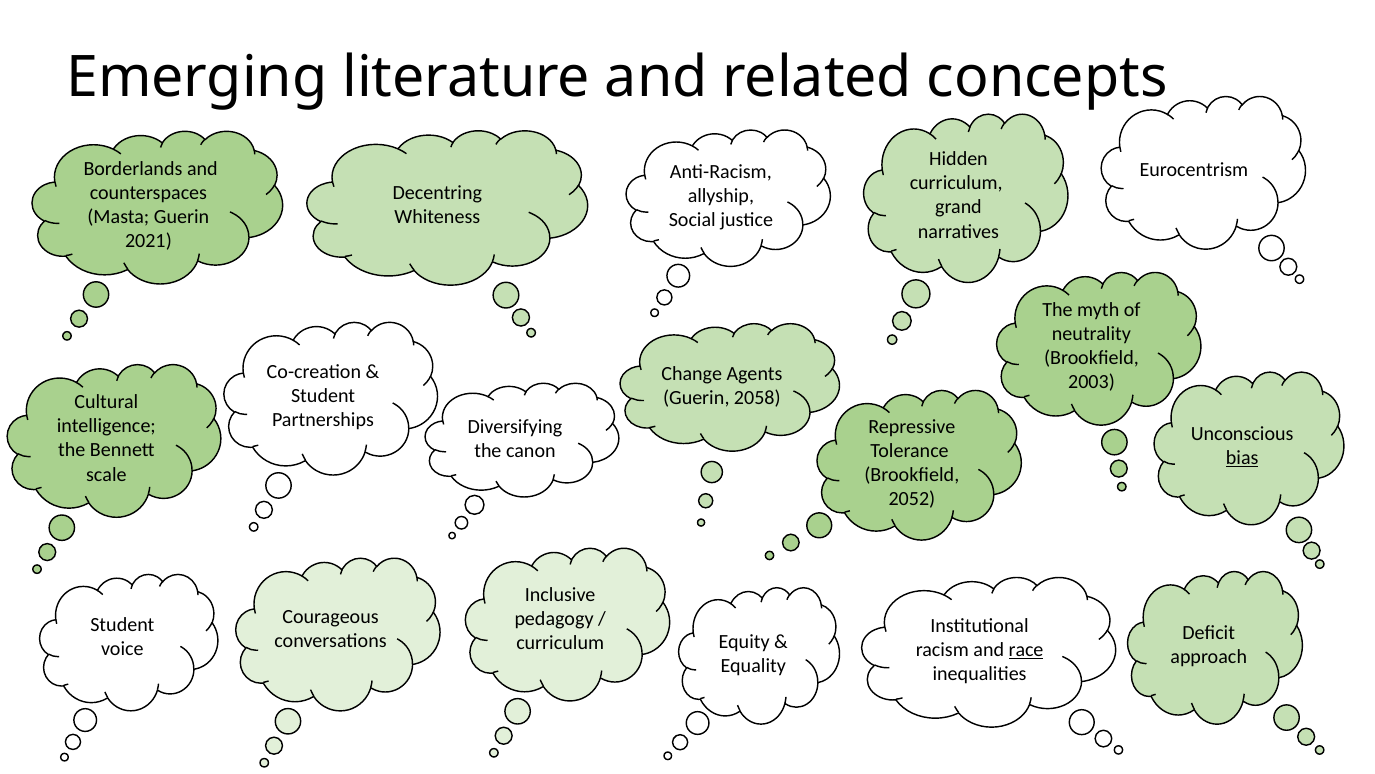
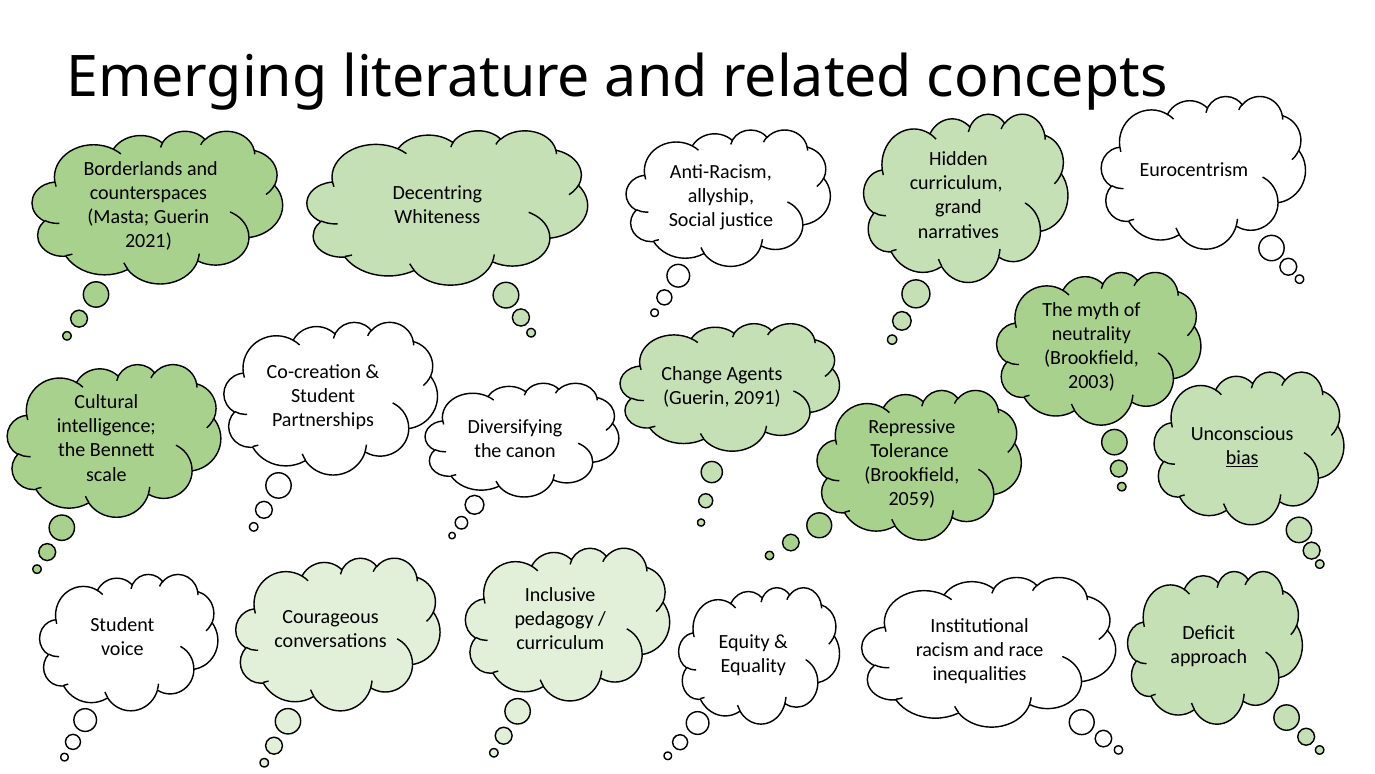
2058: 2058 -> 2091 (757, 397)
2052: 2052 -> 2059 (912, 498)
race underline: present -> none (1026, 649)
